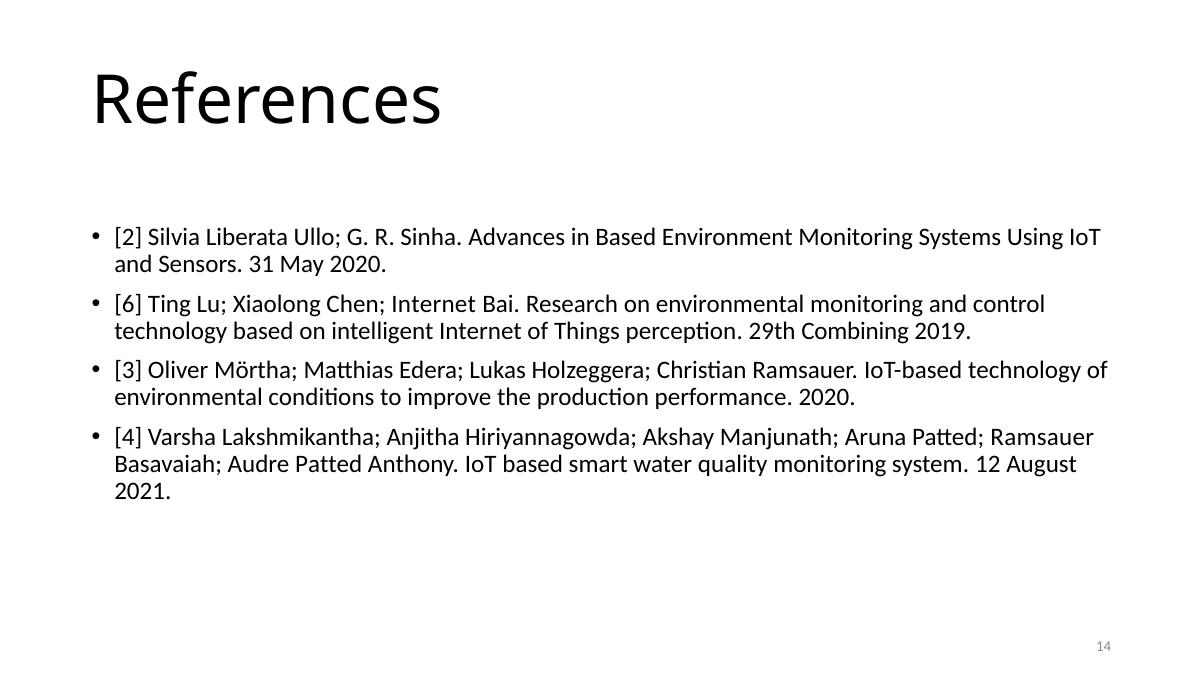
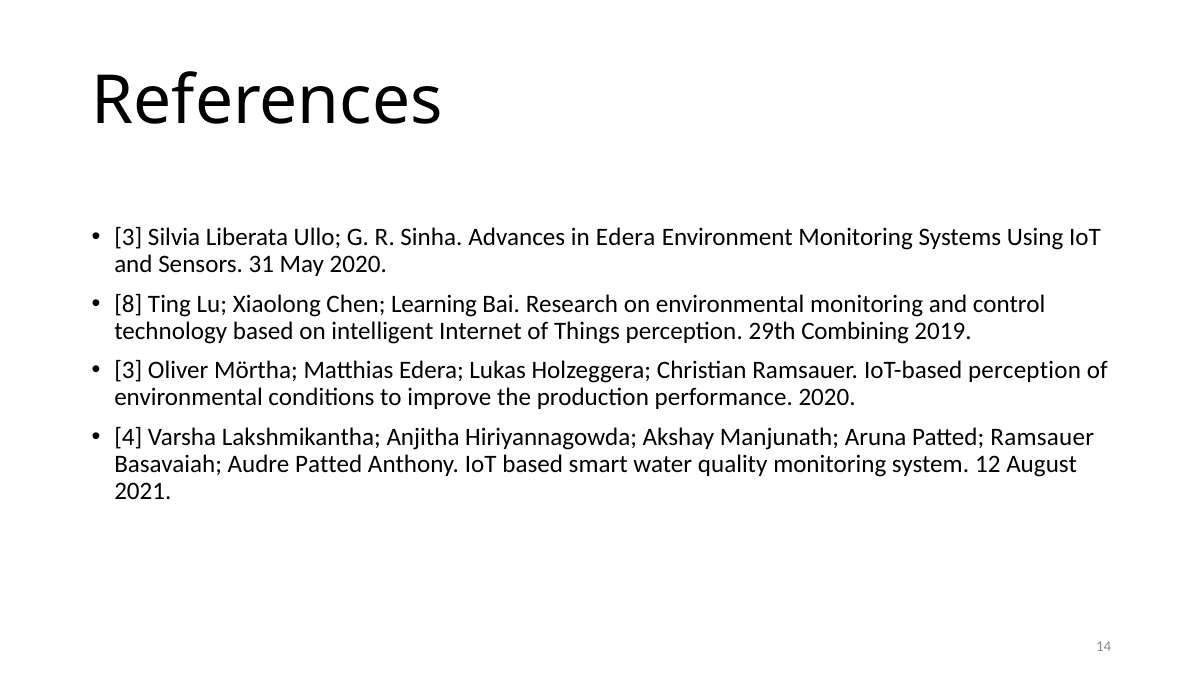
2: 2 -> 3 (128, 237)
in Based: Based -> Edera (626, 237)
6: 6 -> 8 (128, 304)
Chen Internet: Internet -> Learning (434, 304)
IoT-based technology: technology -> perception (1024, 370)
